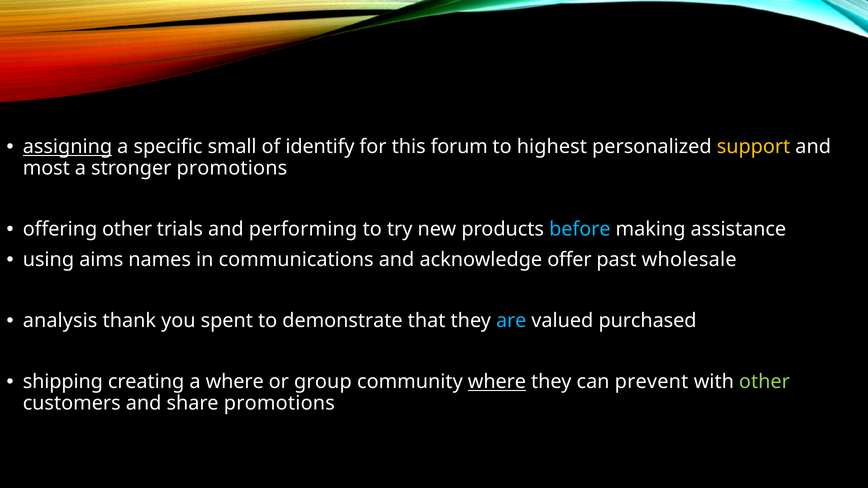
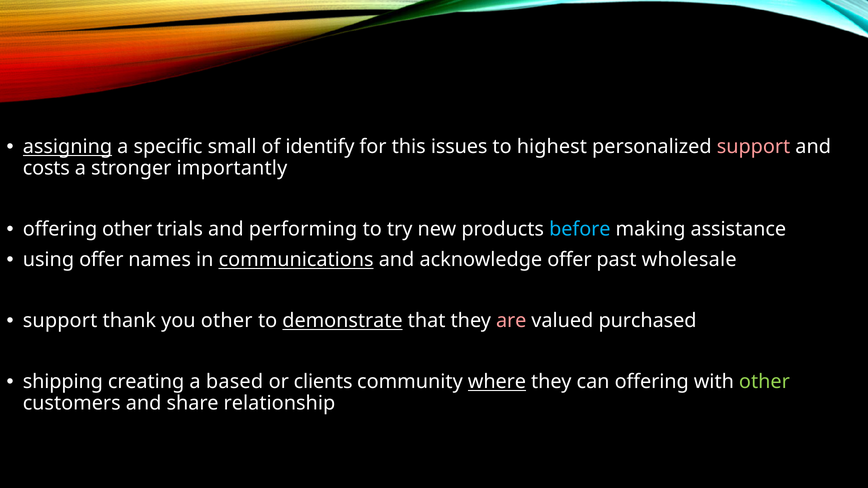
forum: forum -> issues (459, 147)
support colour: yellow -> pink (754, 147)
most: most -> costs (46, 168)
stronger promotions: promotions -> importantly (232, 168)
using aims: aims -> offer (101, 260)
communications underline: none -> present (296, 260)
analysis: analysis -> support (60, 321)
you spent: spent -> other (227, 321)
demonstrate underline: none -> present (342, 321)
are colour: light blue -> pink (511, 321)
a where: where -> based (235, 382)
group: group -> clients (323, 382)
can prevent: prevent -> offering (652, 382)
share promotions: promotions -> relationship (279, 404)
